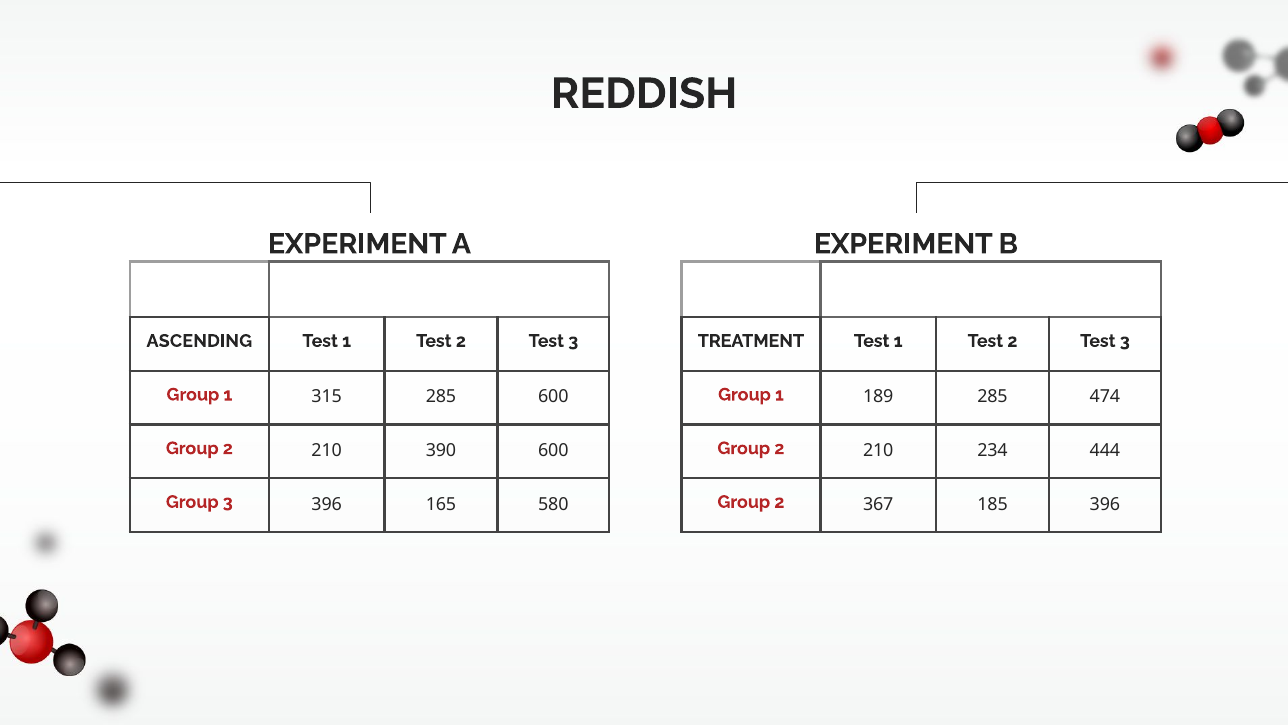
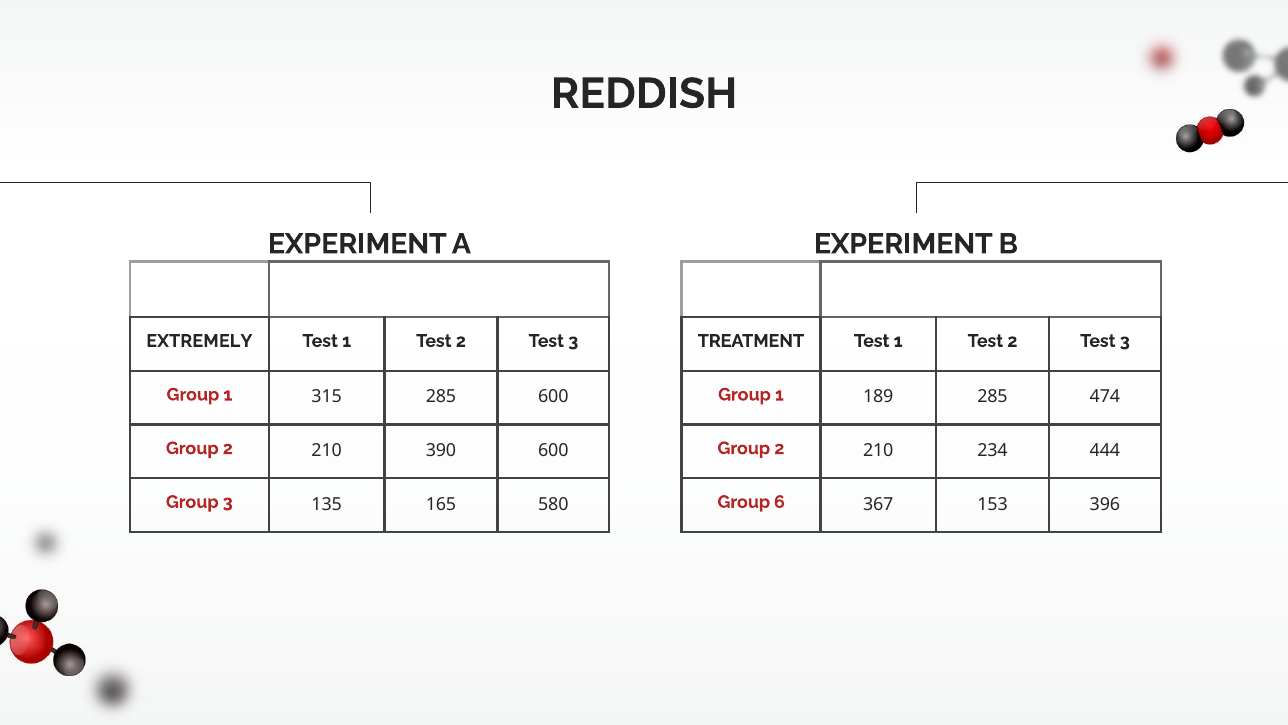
ASCENDING: ASCENDING -> EXTREMELY (199, 341)
3 396: 396 -> 135 (327, 504)
2: 2 -> 6 (779, 502)
185: 185 -> 153 (993, 504)
